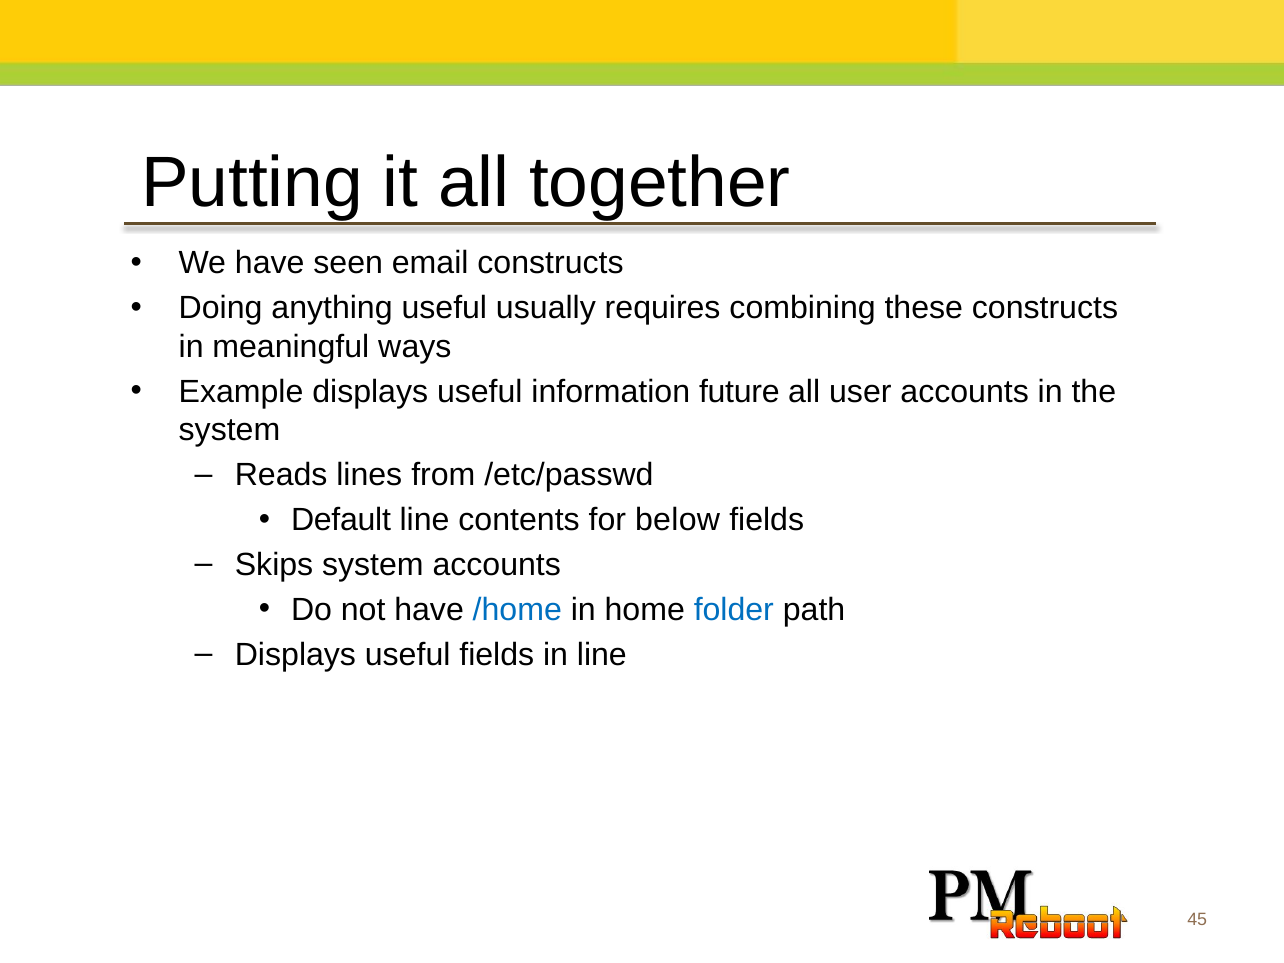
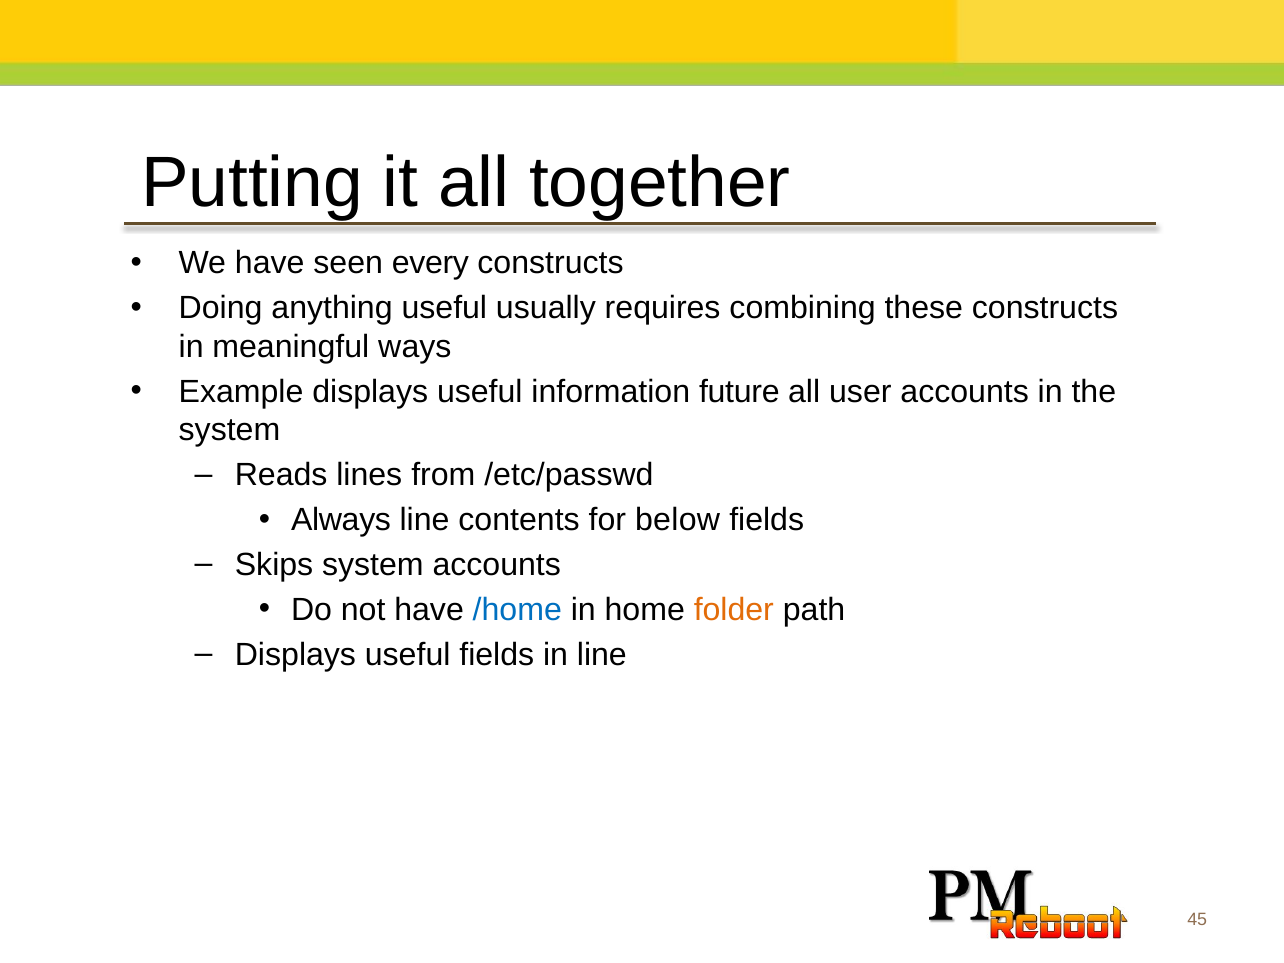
email: email -> every (430, 263)
Default: Default -> Always (341, 520)
folder colour: blue -> orange (734, 610)
